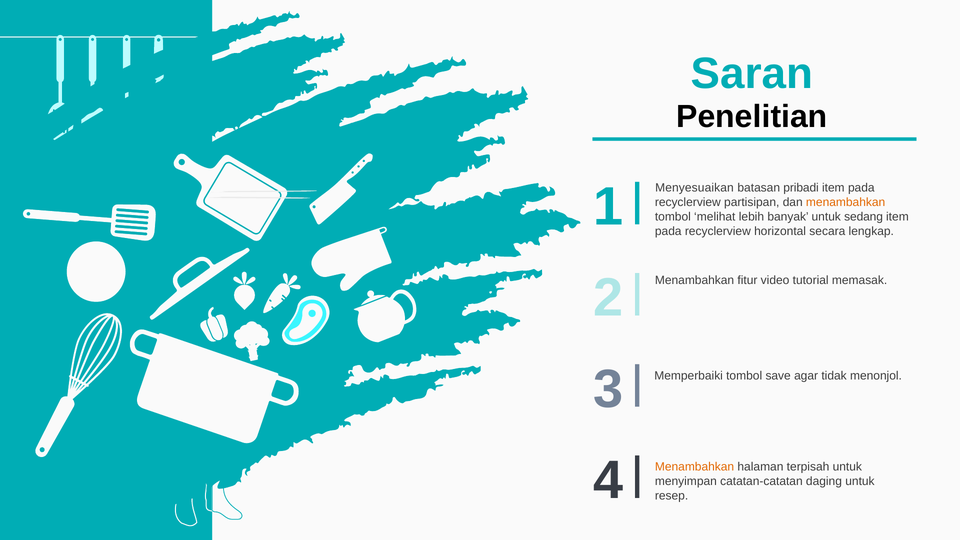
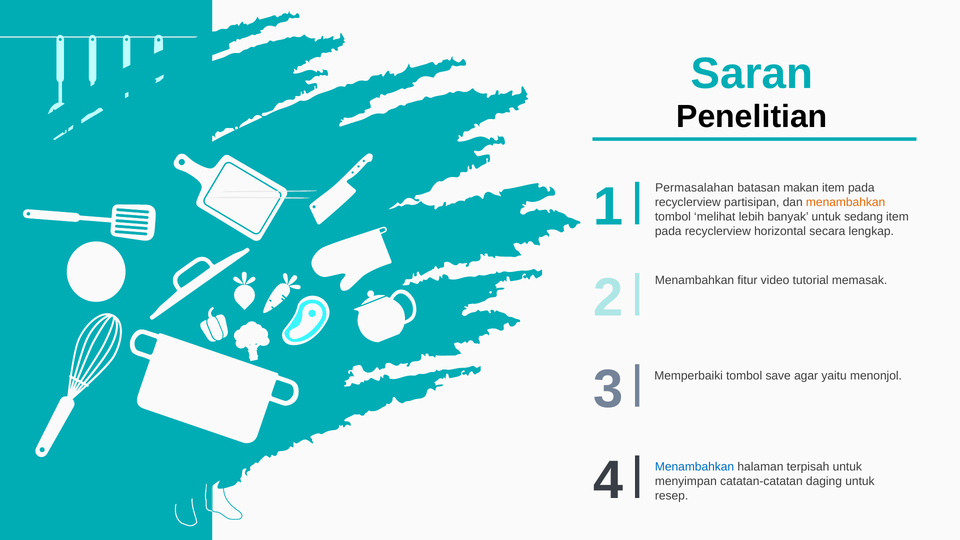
Menyesuaikan: Menyesuaikan -> Permasalahan (694, 188)
pribadi: pribadi -> makan (801, 188)
tidak: tidak -> yaitu (834, 376)
Menambahkan colour: orange -> blue (695, 467)
